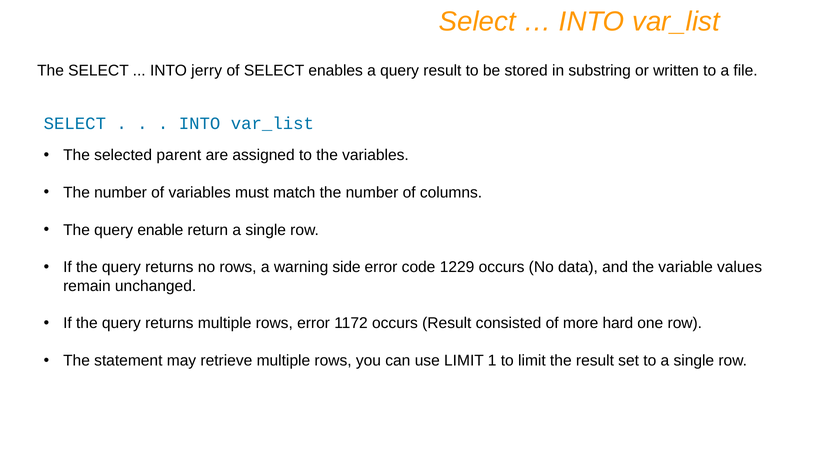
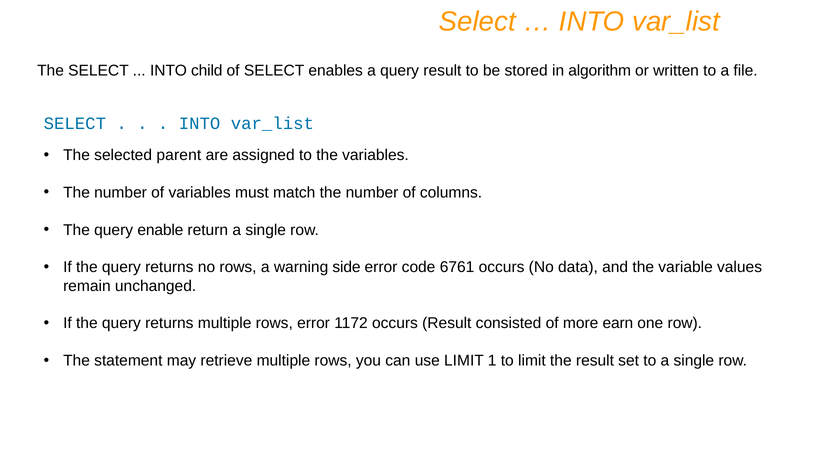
jerry: jerry -> child (207, 71)
substring: substring -> algorithm (600, 71)
1229: 1229 -> 6761 (457, 267)
hard: hard -> earn (618, 323)
